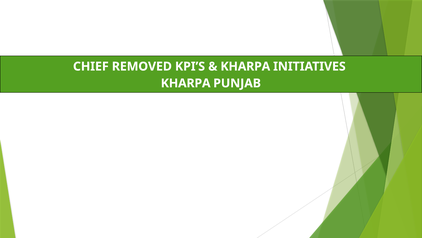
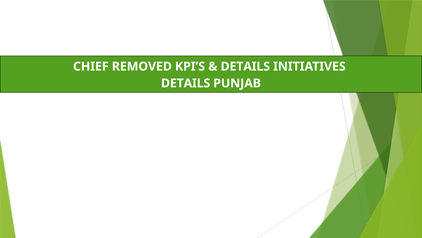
KHARPA: KHARPA -> DETAILS (245, 66)
KHARPA: KHARPA -> DETAILS (186, 83)
